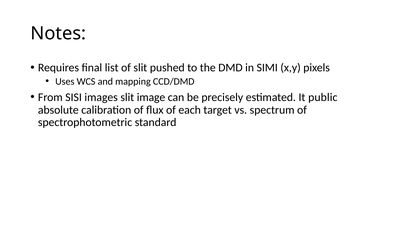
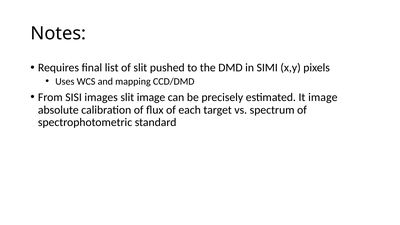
It public: public -> image (323, 97)
